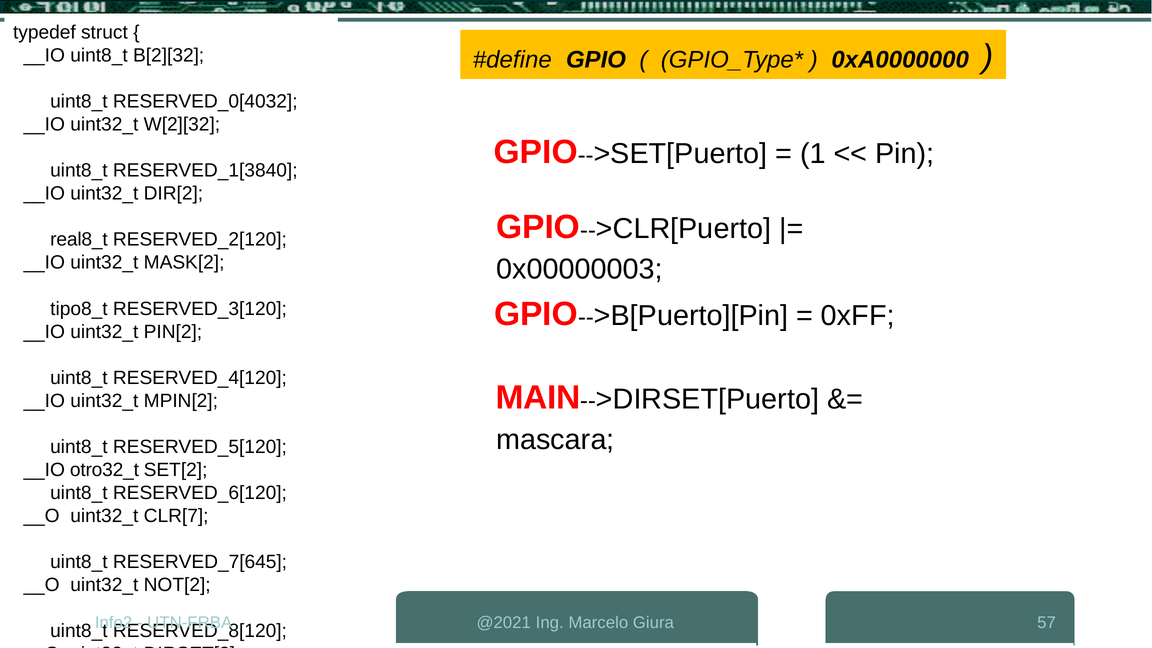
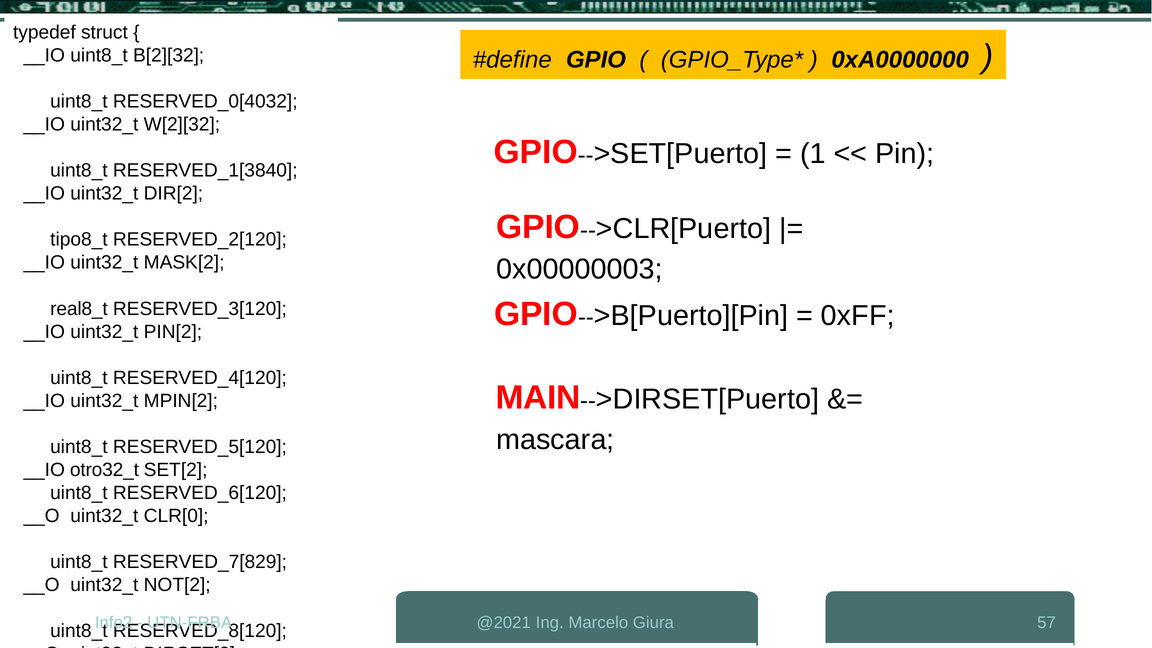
real8_t: real8_t -> tipo8_t (79, 240)
tipo8_t: tipo8_t -> real8_t (79, 309)
CLR[7: CLR[7 -> CLR[0 (176, 516)
RESERVED_7[645: RESERVED_7[645 -> RESERVED_7[829 (200, 562)
